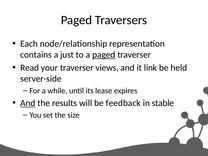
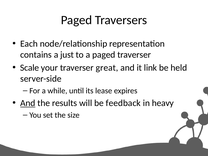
paged underline: present -> none (104, 55)
Read: Read -> Scale (30, 68)
views: views -> great (107, 68)
stable: stable -> heavy (163, 103)
